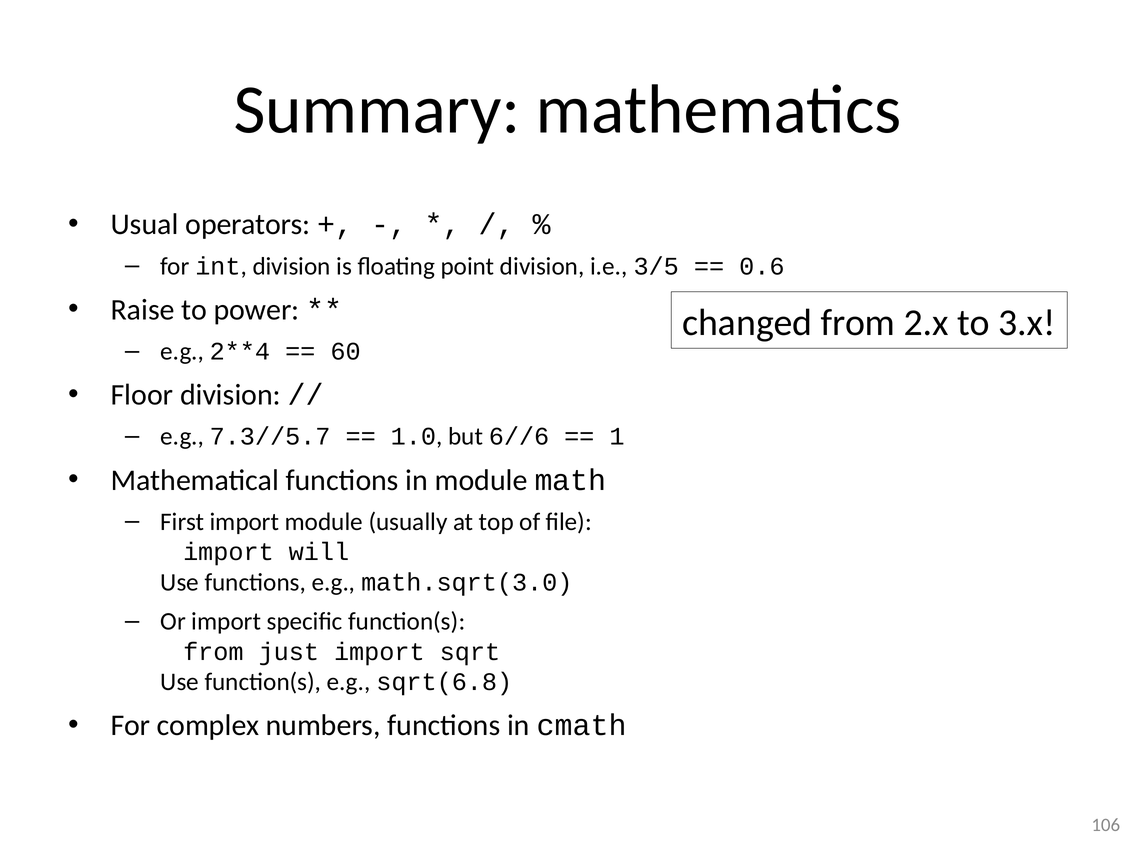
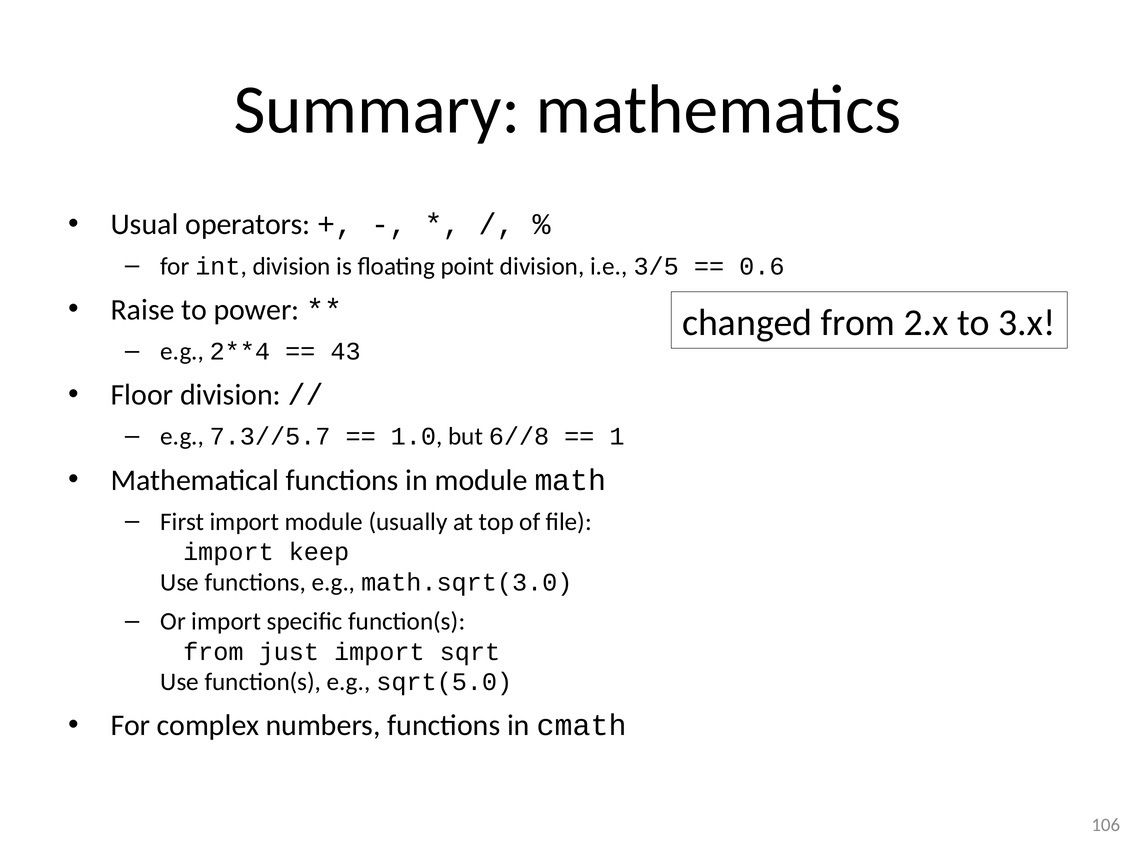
60: 60 -> 43 (346, 351)
6//6: 6//6 -> 6//8 (519, 437)
will: will -> keep (319, 552)
sqrt(6.8: sqrt(6.8 -> sqrt(5.0 (444, 682)
